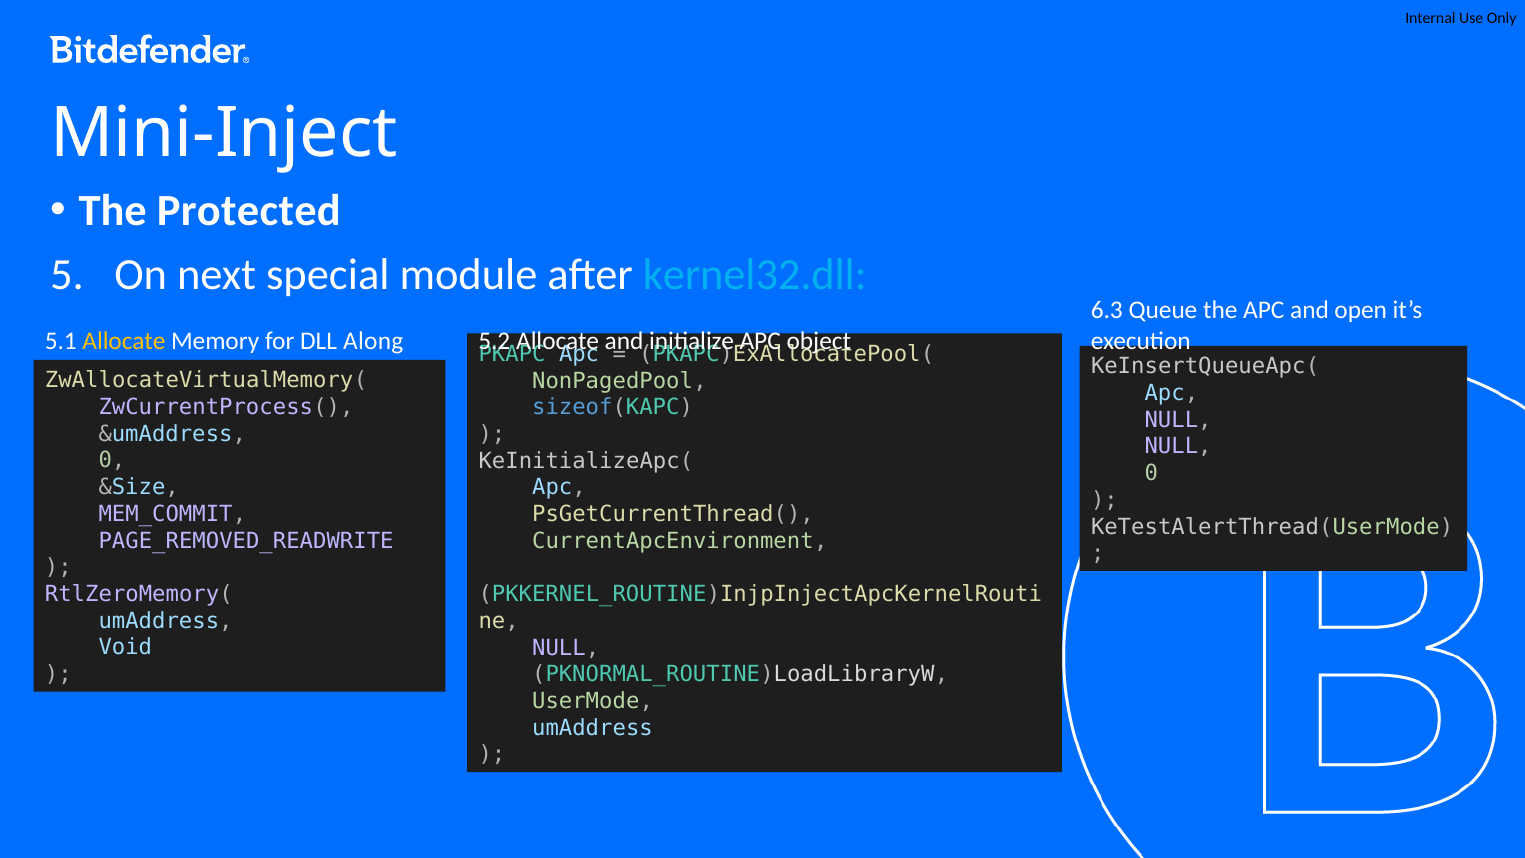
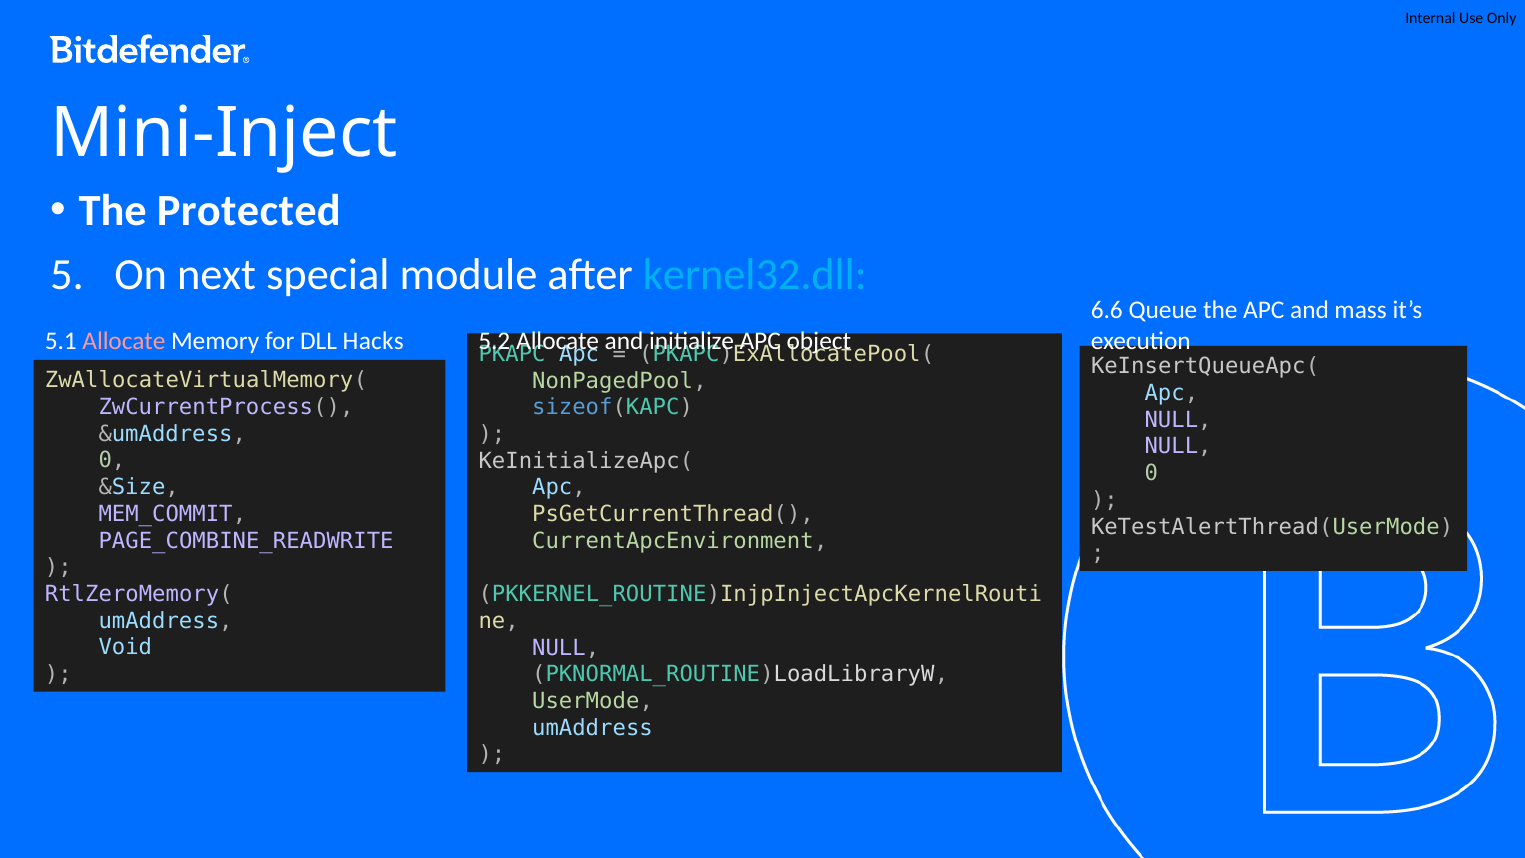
6.3: 6.3 -> 6.6 (1107, 310)
open: open -> mass (1361, 310)
Allocate colour: yellow -> pink (124, 341)
Along: Along -> Hacks (373, 341)
PAGE_REMOVED_READWRITE: PAGE_REMOVED_READWRITE -> PAGE_COMBINE_READWRITE (246, 541)
